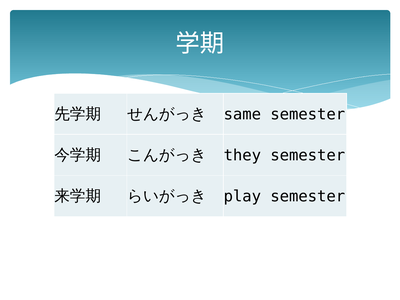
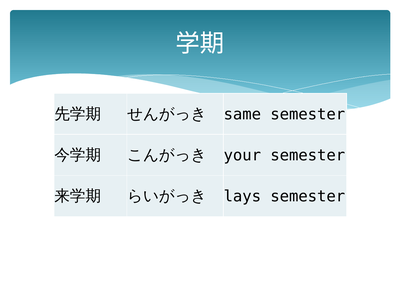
they: they -> your (242, 155)
play: play -> lays (242, 196)
